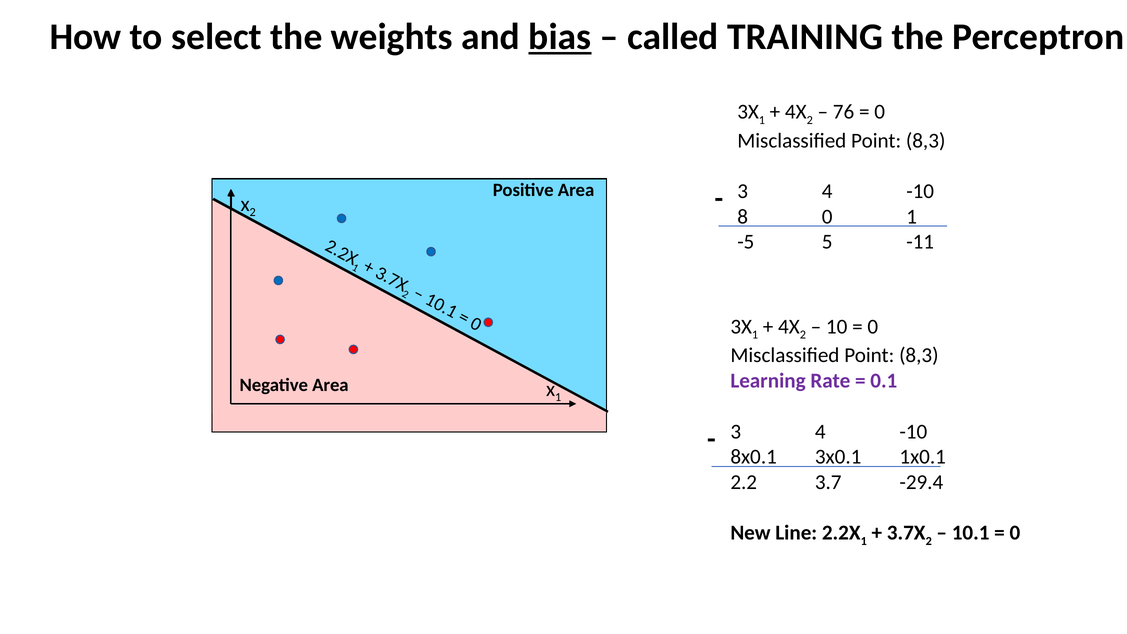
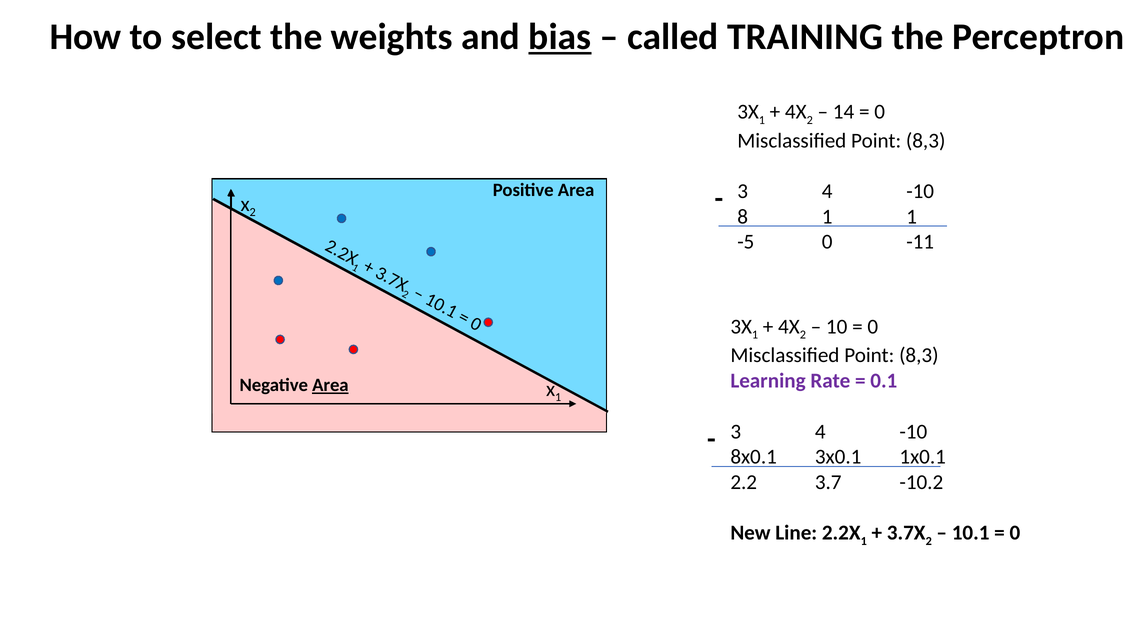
76: 76 -> 14 (844, 112)
8 0: 0 -> 1 (827, 217)
-5 5: 5 -> 0 (827, 242)
Area underline: none -> present (330, 385)
-29.4: -29.4 -> -10.2 (921, 482)
